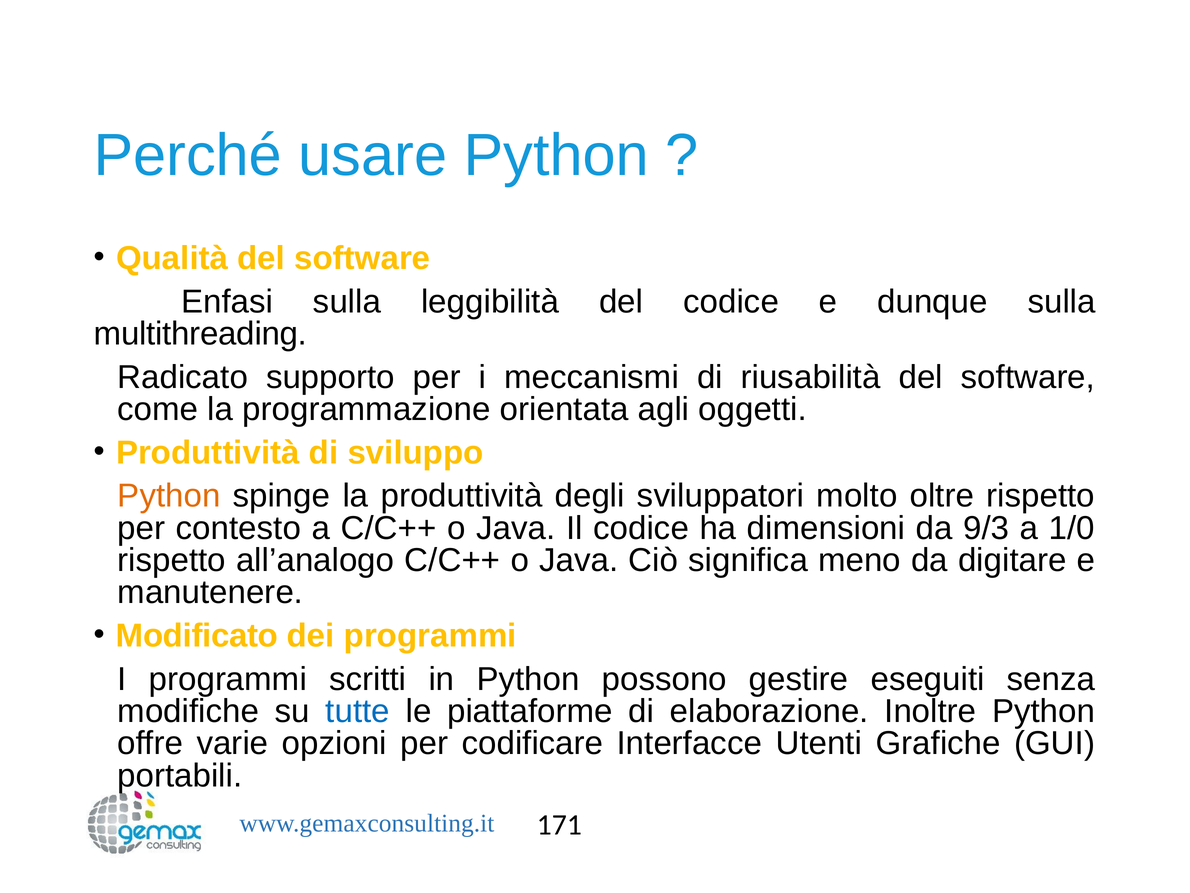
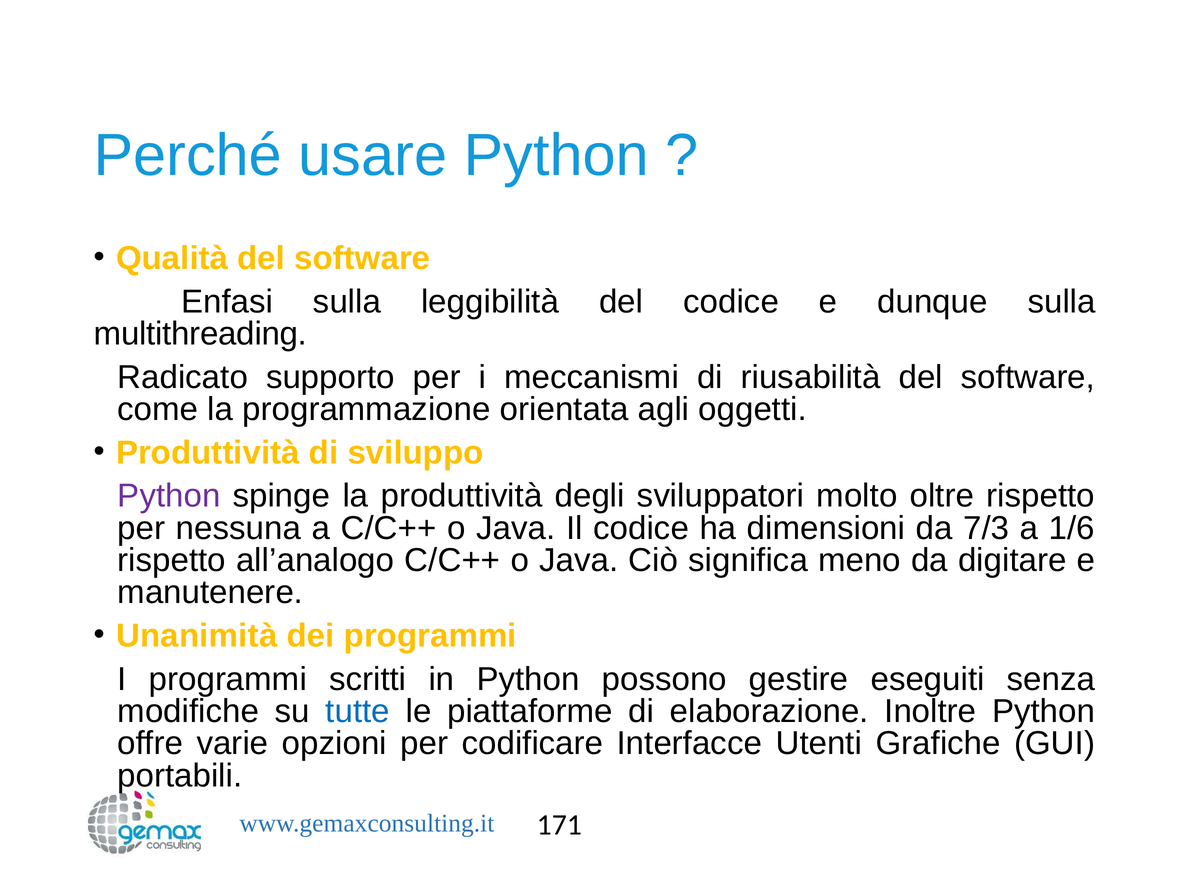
Python colour: orange -> purple (169, 496)
contesto: contesto -> nessuna (238, 528)
9/3: 9/3 -> 7/3 (986, 528)
1/0: 1/0 -> 1/6 (1072, 528)
Modificato: Modificato -> Unanimità (197, 635)
